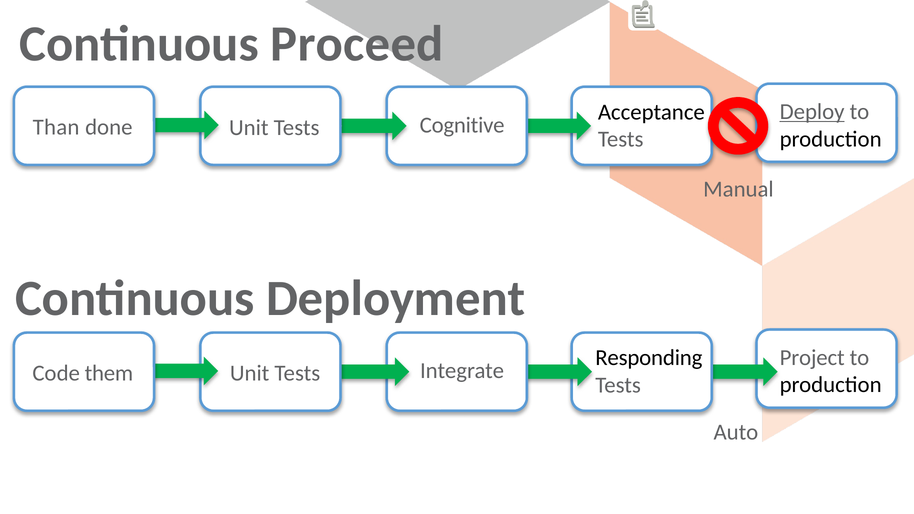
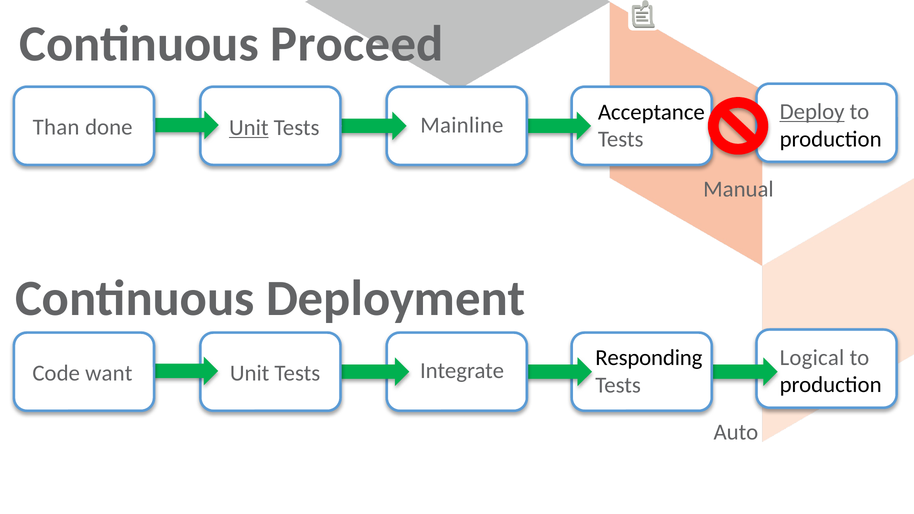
Unit underline: none -> present (249, 128)
Cognitive: Cognitive -> Mainline (462, 125)
Project: Project -> Logical (812, 358)
them: them -> want (109, 373)
